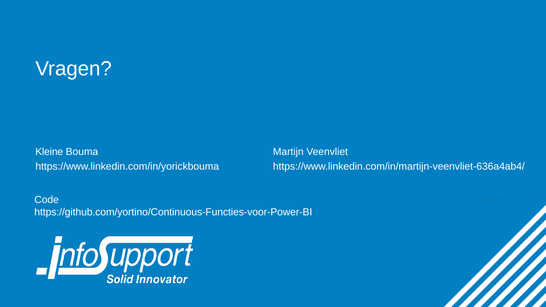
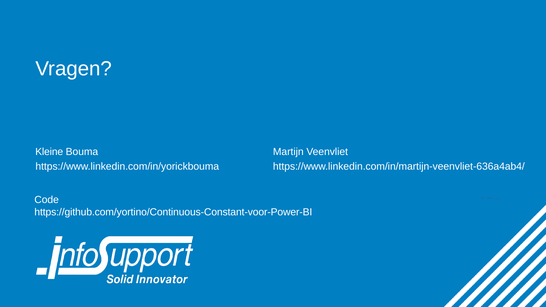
https://github.com/yortino/Continuous-Functies-voor-Power-BI: https://github.com/yortino/Continuous-Functies-voor-Power-BI -> https://github.com/yortino/Continuous-Constant-voor-Power-BI (173, 212)
